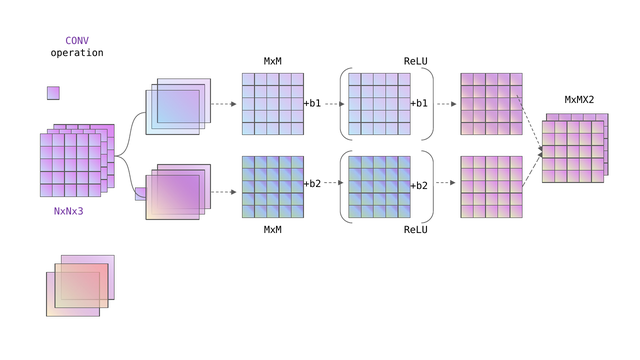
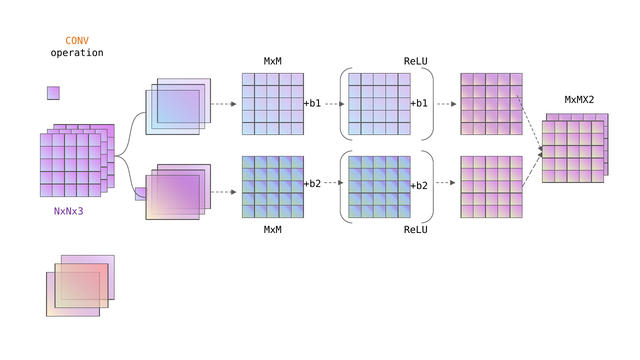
CONV colour: purple -> orange (77, 41)
